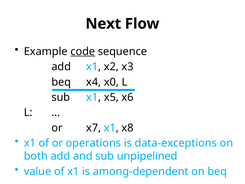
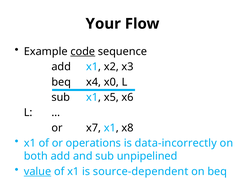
Next: Next -> Your (103, 24)
data-exceptions: data-exceptions -> data-incorrectly (176, 143)
value underline: none -> present (38, 171)
among-dependent: among-dependent -> source-dependent (141, 171)
